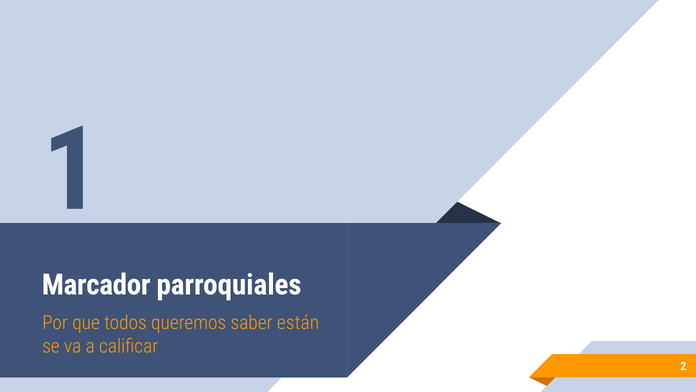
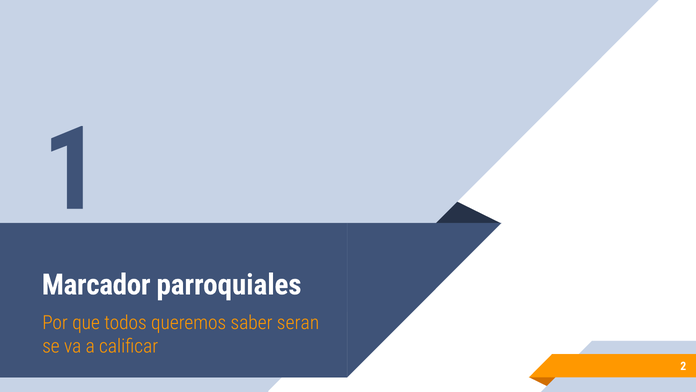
están: están -> seran (298, 323)
